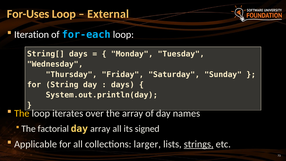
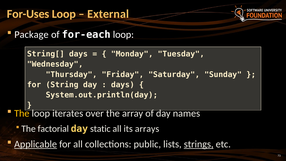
Iteration: Iteration -> Package (31, 35)
for-each colour: light blue -> white (86, 35)
day array: array -> static (100, 129)
signed: signed -> arrays (147, 129)
Applicable underline: none -> present (36, 144)
larger: larger -> public (147, 144)
